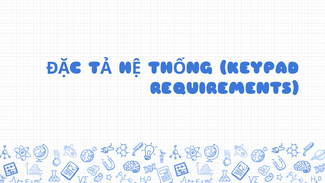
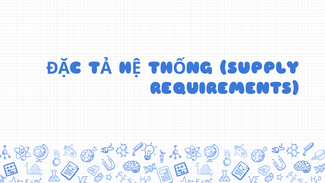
KEYPAD: KEYPAD -> SUPPLY (259, 68)
